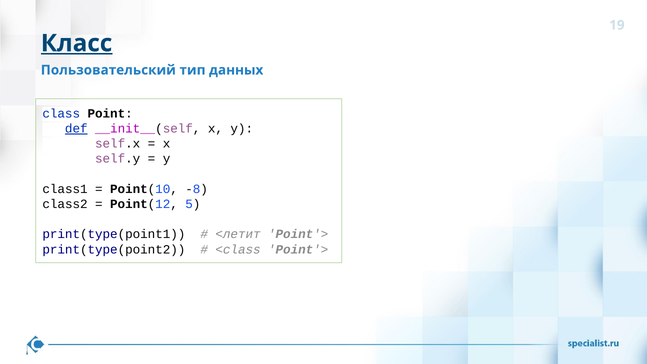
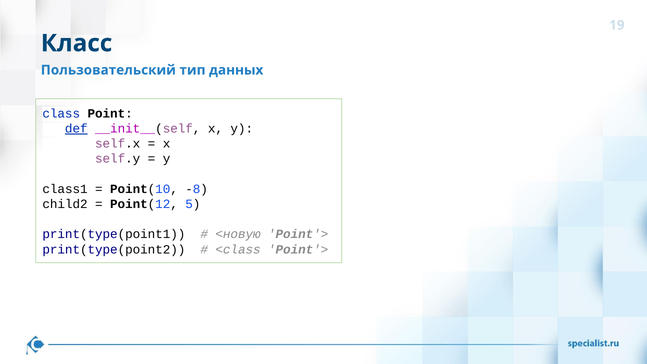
Класс underline: present -> none (77, 43)
class2: class2 -> child2 (65, 204)
<летит: <летит -> <новую (238, 234)
